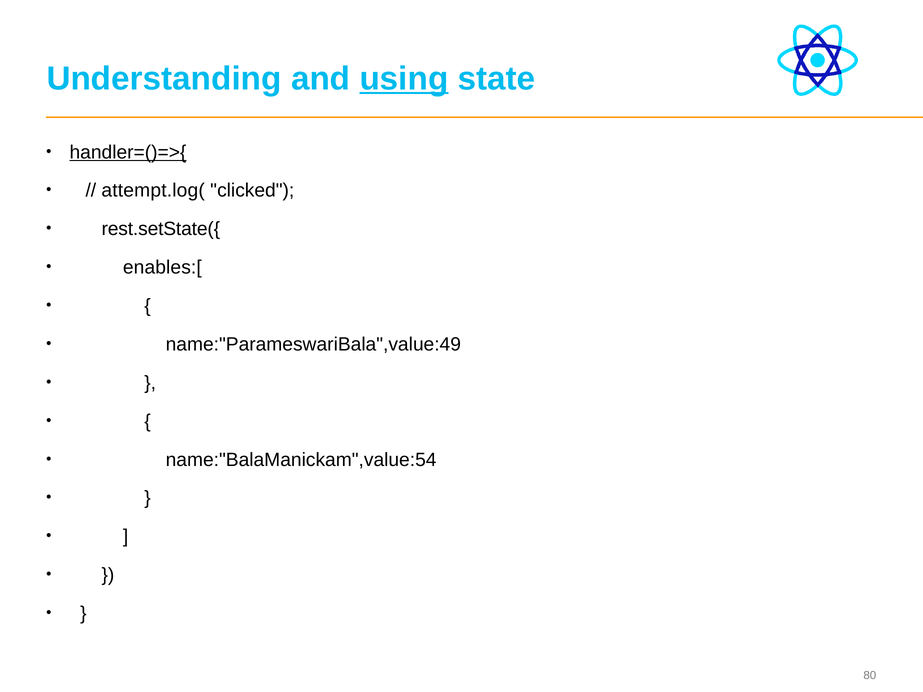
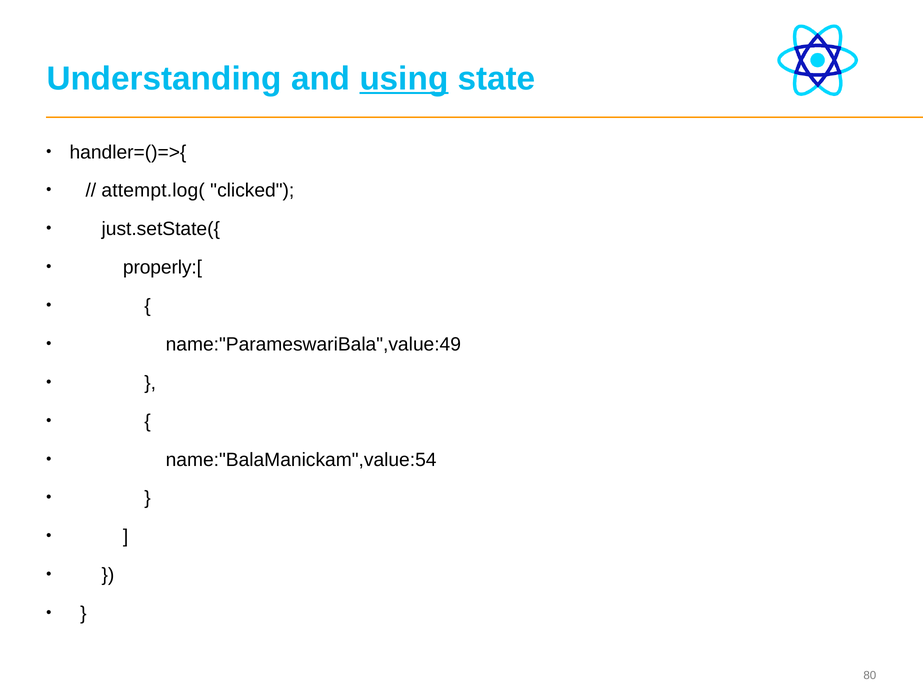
handler=()=>{ underline: present -> none (128, 152)
rest.setState({: rest.setState({ -> just.setState({ (161, 229)
enables:[: enables:[ -> properly:[ (162, 268)
